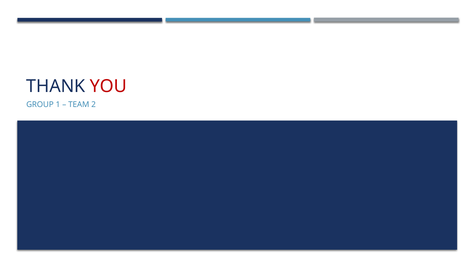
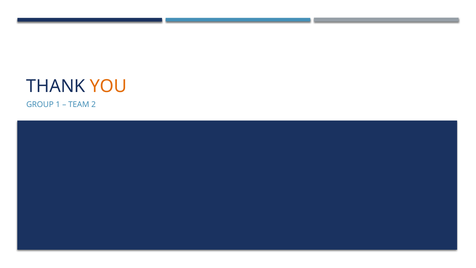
YOU colour: red -> orange (108, 86)
